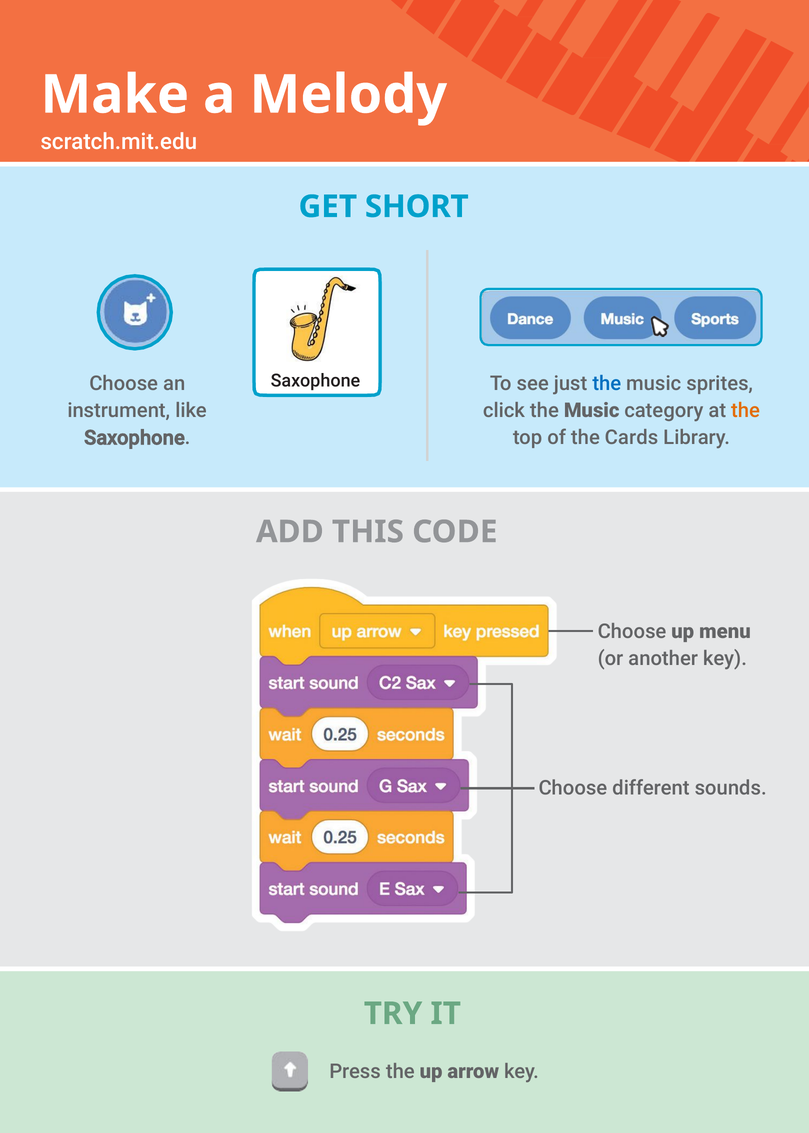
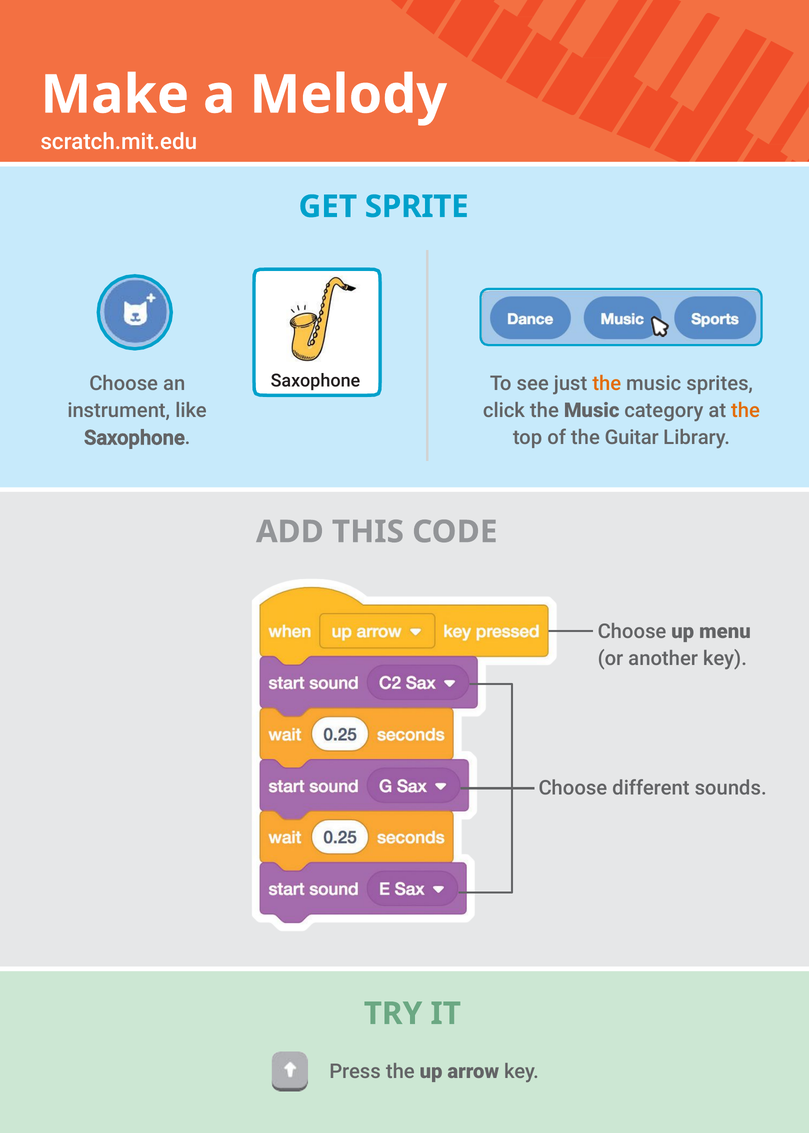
SHORT: SHORT -> SPRITE (417, 207)
the colour: blue -> orange (607, 384)
Cards: Cards -> Guitar (632, 438)
